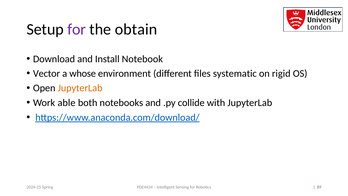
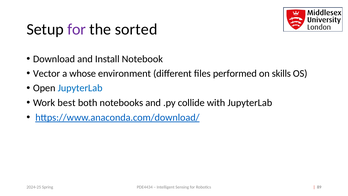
obtain: obtain -> sorted (136, 29)
systematic: systematic -> performed (235, 73)
rigid: rigid -> skills (281, 73)
JupyterLab colour: orange -> blue (80, 88)
able: able -> best (67, 103)
